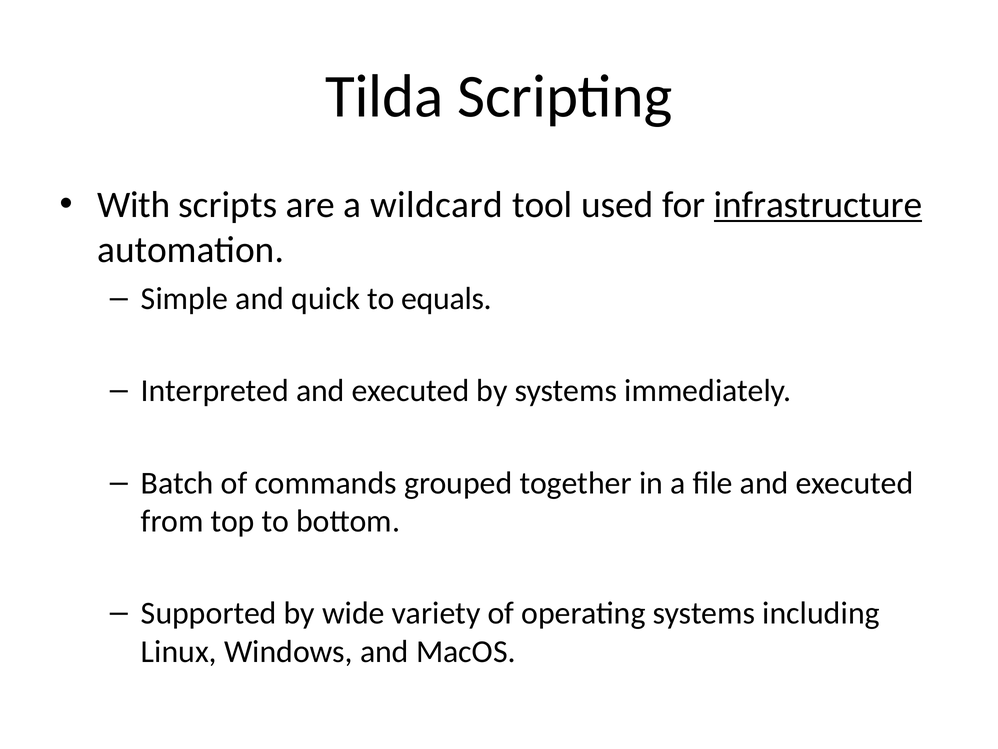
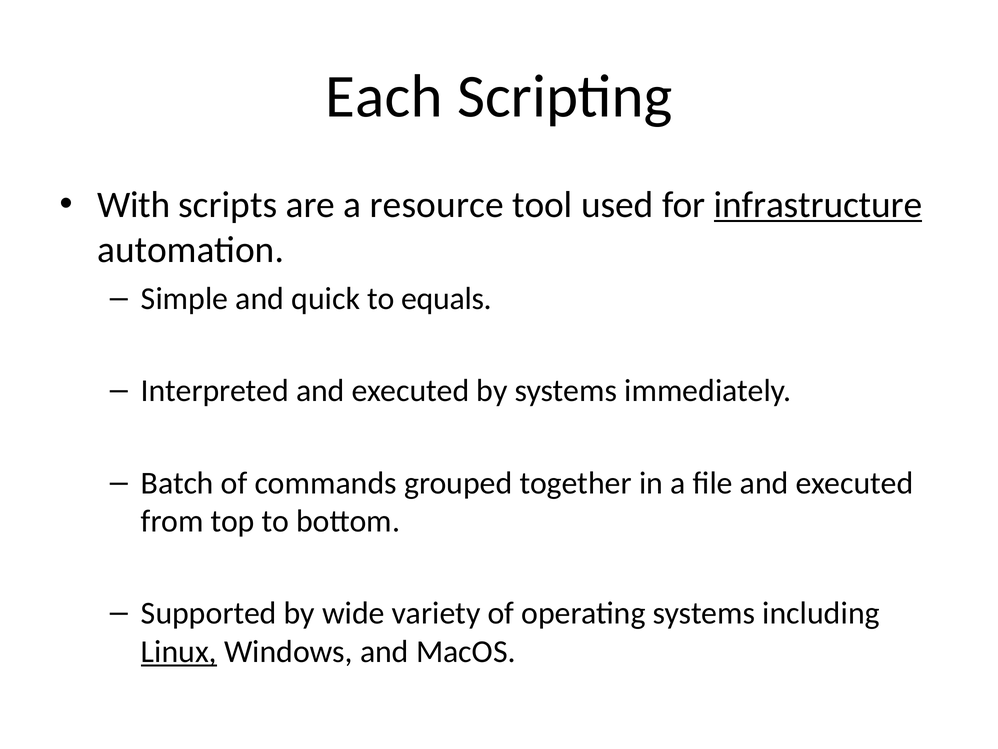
Tilda: Tilda -> Each (384, 97)
wildcard: wildcard -> resource (437, 205)
Linux underline: none -> present (179, 651)
